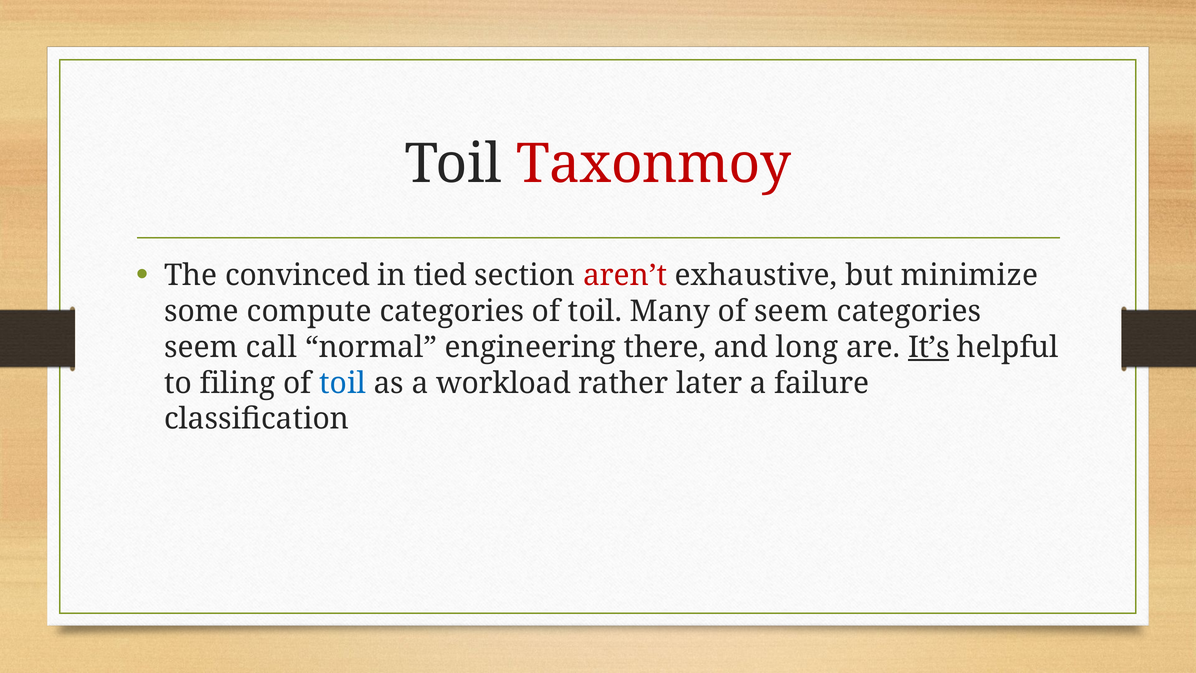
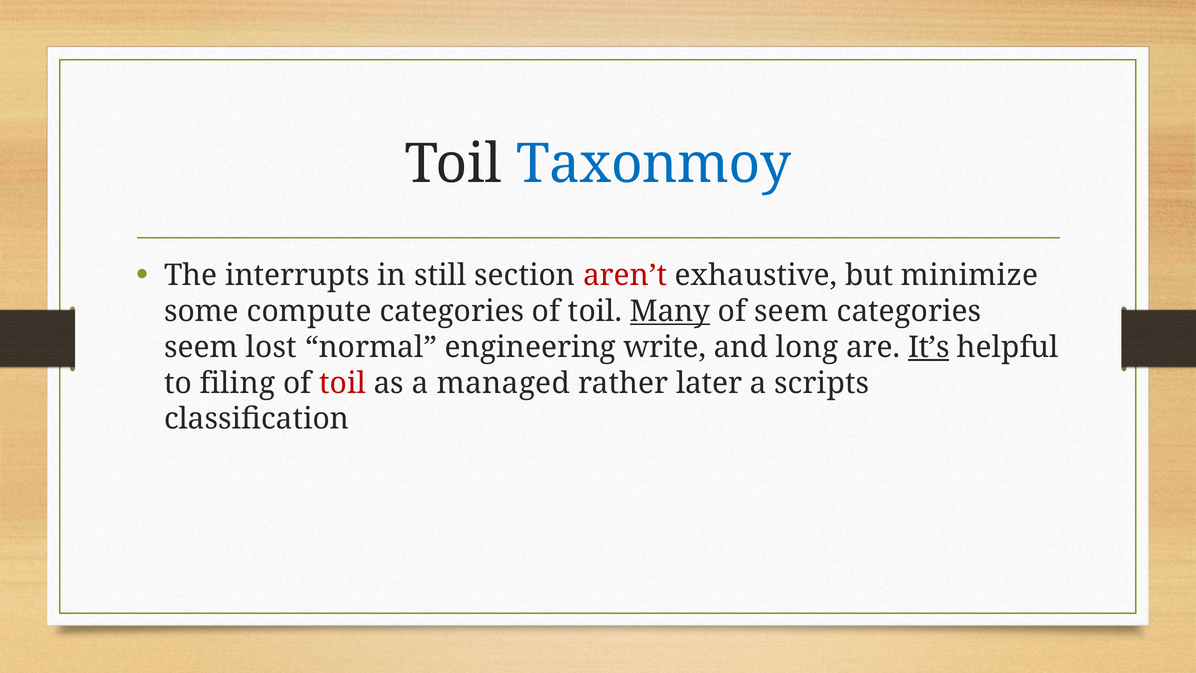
Taxonmoy colour: red -> blue (654, 164)
convinced: convinced -> interrupts (297, 275)
tied: tied -> still (440, 275)
Many underline: none -> present (670, 311)
call: call -> lost (271, 347)
there: there -> write (665, 347)
toil colour: blue -> red (343, 383)
workload: workload -> managed (503, 383)
failure: failure -> scripts (822, 383)
